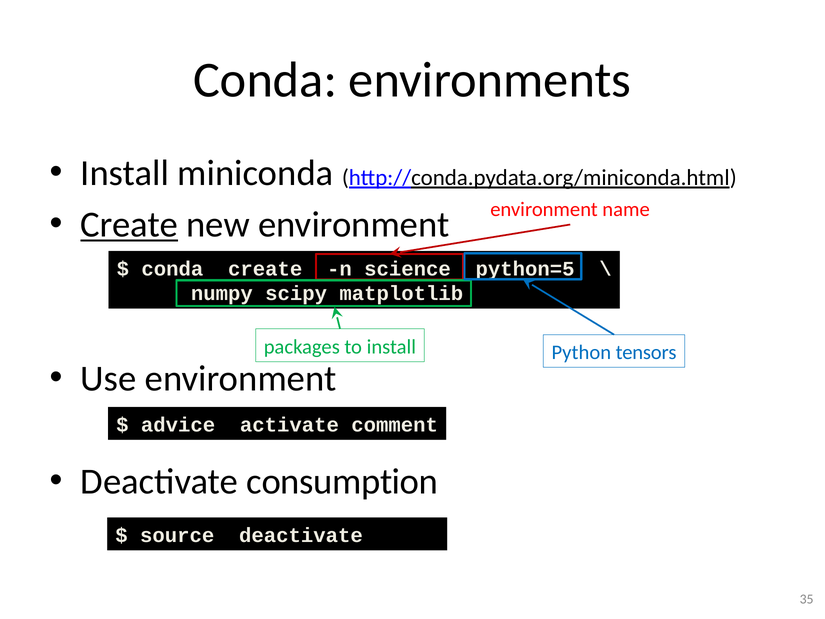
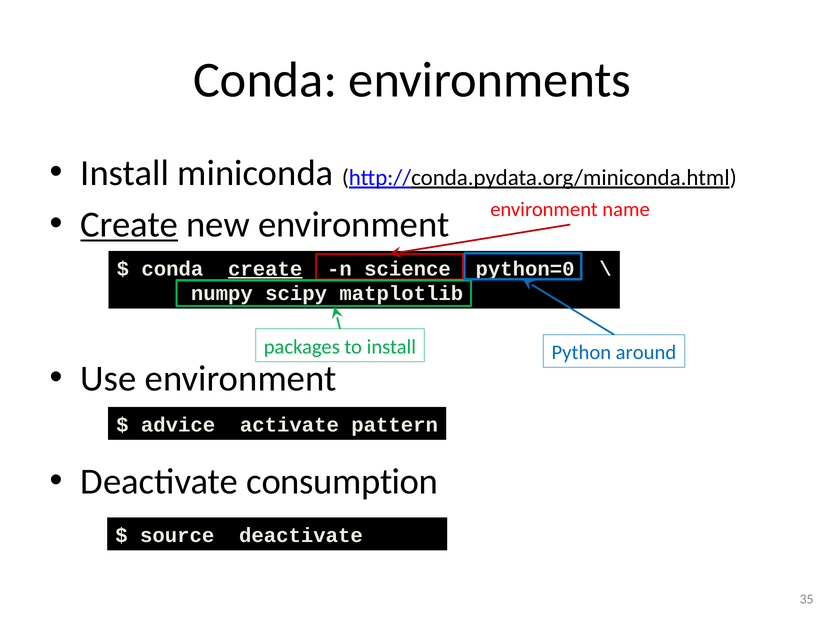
create underline: none -> present (265, 269)
python=5: python=5 -> python=0 (525, 269)
tensors: tensors -> around (646, 352)
comment: comment -> pattern (395, 425)
